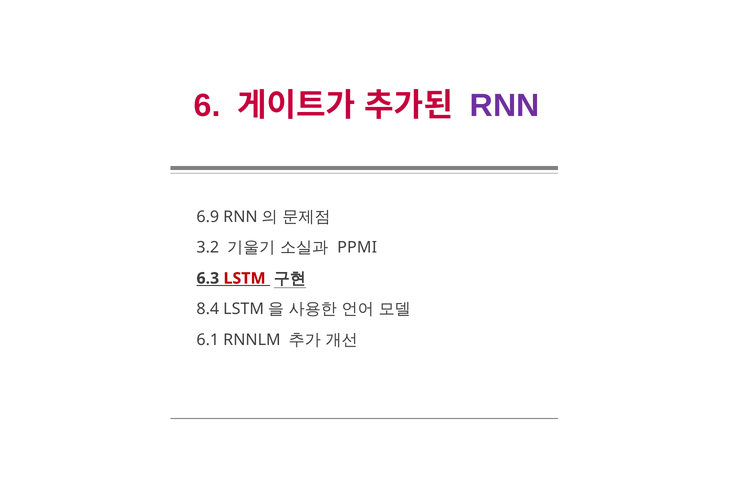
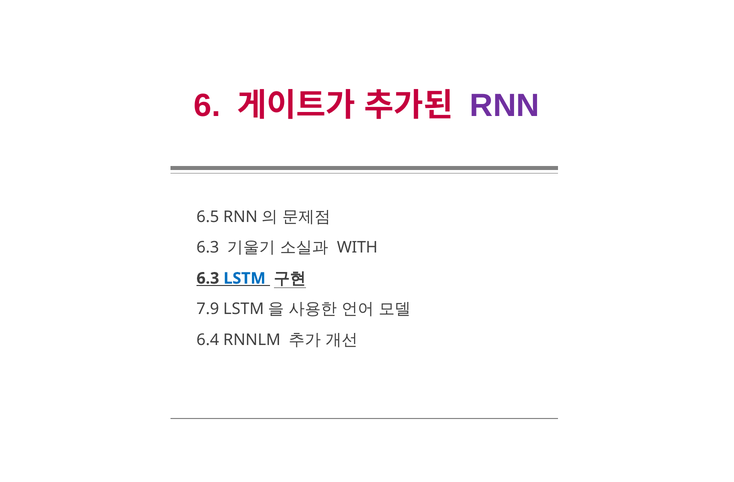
6.9: 6.9 -> 6.5 (208, 217)
3.2: 3.2 -> 6.3 (208, 248)
PPMI: PPMI -> WITH (357, 248)
LSTM colour: red -> blue (245, 278)
8.4: 8.4 -> 7.9 (208, 309)
6.1: 6.1 -> 6.4 (208, 340)
